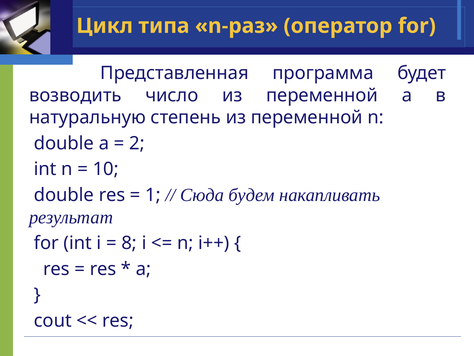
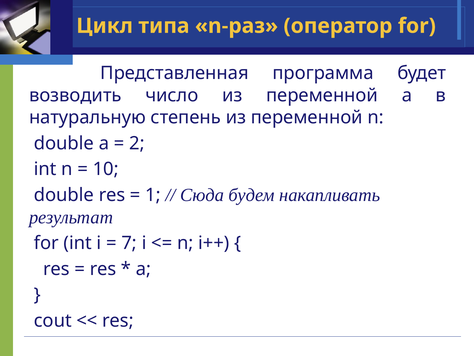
8: 8 -> 7 (129, 243)
